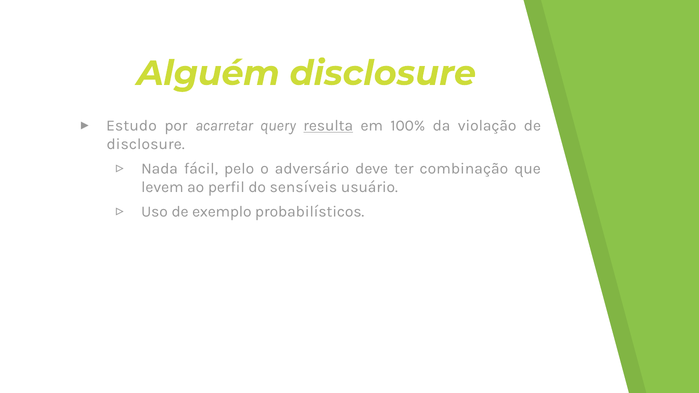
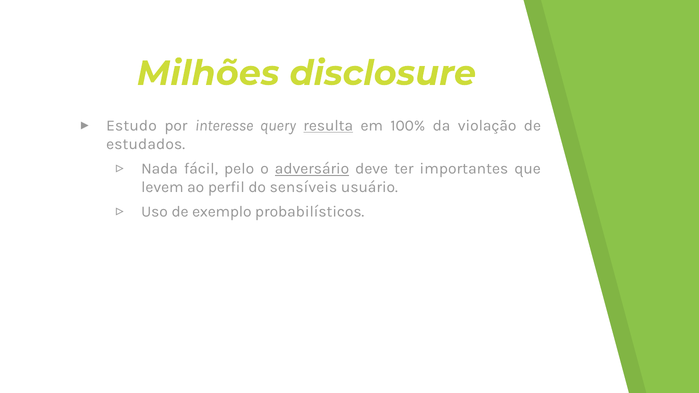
Alguém: Alguém -> Milhões (208, 73)
acarretar: acarretar -> interesse (224, 126)
disclosure: disclosure -> estudados (146, 144)
adversário underline: none -> present (312, 169)
combinação: combinação -> importantes (464, 169)
